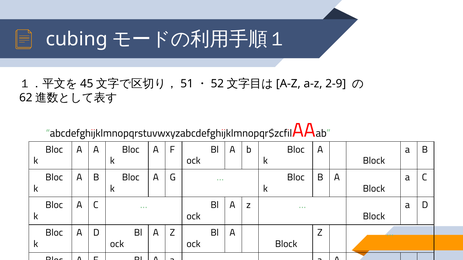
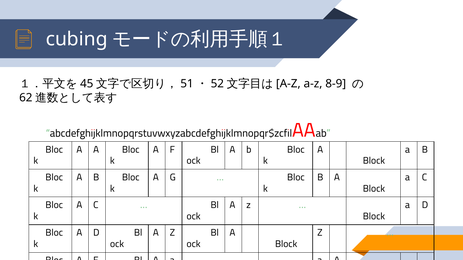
2-9: 2-9 -> 8-9 (336, 84)
